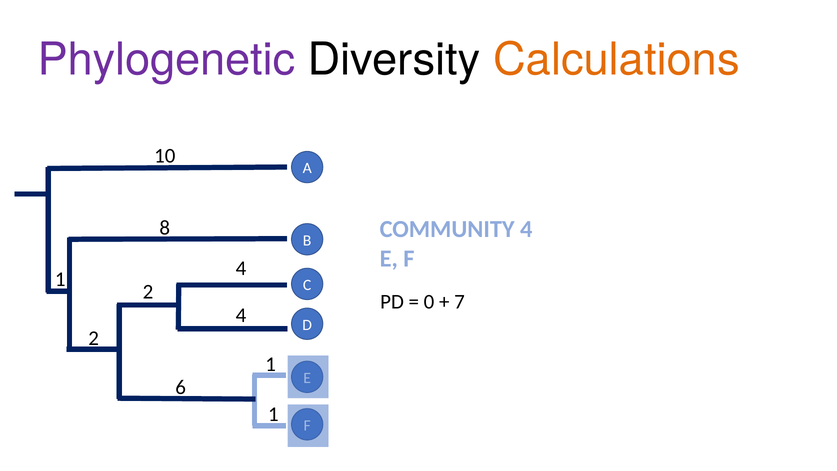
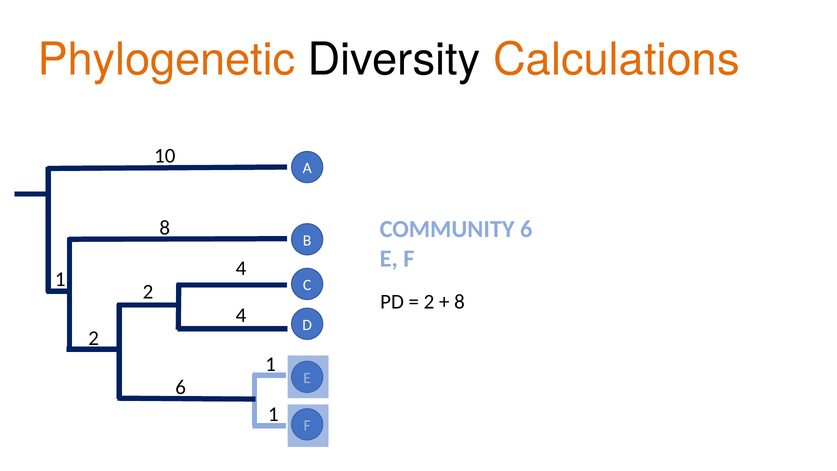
Phylogenetic colour: purple -> orange (167, 60)
COMMUNITY 4: 4 -> 6 (526, 229)
0: 0 -> 2 (429, 302)
7: 7 -> 8 (459, 302)
